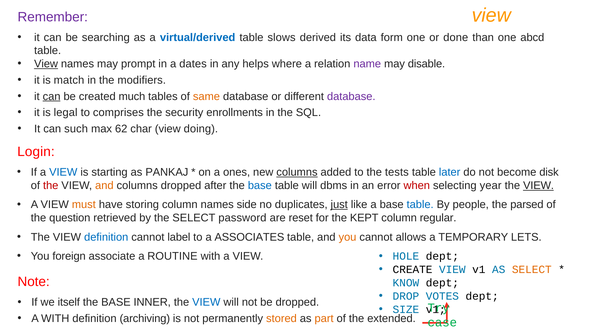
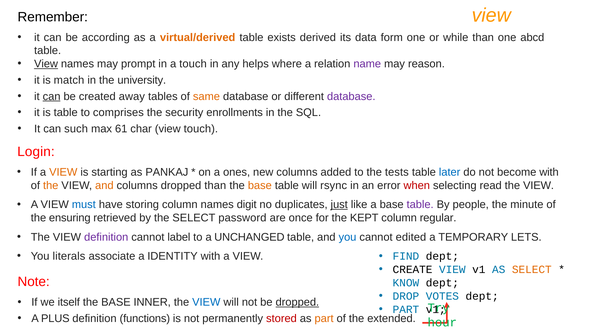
Remember colour: purple -> black (53, 17)
searching: searching -> according (106, 37)
virtual/derived colour: blue -> orange (198, 37)
slows: slows -> exists (282, 37)
done: done -> while (456, 37)
a dates: dates -> touch (193, 64)
disable: disable -> reason (426, 64)
modifiers: modifiers -> university (142, 80)
much: much -> away (132, 96)
is legal: legal -> table (66, 112)
62: 62 -> 61 (121, 129)
view doing: doing -> touch (201, 129)
VIEW colour: blue -> orange (63, 172)
columns underline: present -> none (297, 172)
become disk: disk -> with (549, 172)
the colour: red -> orange (51, 185)
dropped after: after -> than (215, 185)
base colour: blue -> orange (260, 185)
dbms: dbms -> rsync (334, 185)
year: year -> read (491, 185)
VIEW underline: present -> none (539, 185)
must colour: orange -> blue (84, 204)
side: side -> digit (247, 204)
table colour: blue -> purple (420, 204)
parsed: parsed -> minute (527, 204)
question: question -> ensuring (70, 217)
reset: reset -> once (301, 217)
definition colour: blue -> purple (106, 237)
ASSOCIATES: ASSOCIATES -> UNCHANGED (249, 237)
you colour: orange -> blue (348, 237)
allows: allows -> edited (411, 237)
foreign: foreign -> literals (69, 256)
ROUTINE: ROUTINE -> IDENTITY (172, 256)
HOLE: HOLE -> FIND (406, 256)
dropped underline: none -> present (297, 302)
SIZE: SIZE -> PART (406, 309)
A WITH: WITH -> PLUS (55, 318)
archiving: archiving -> functions (145, 318)
stored colour: orange -> red (281, 318)
case: case -> hour (442, 322)
